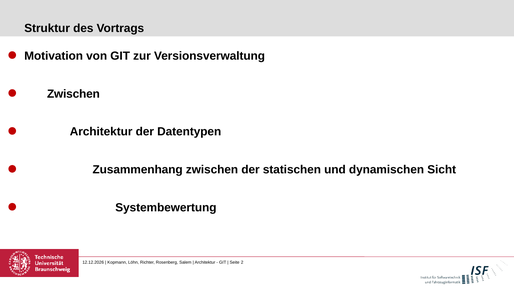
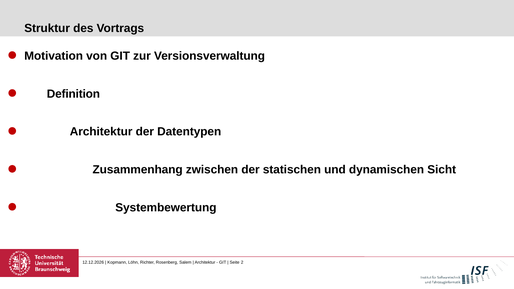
Zwischen: Zwischen -> Definition (73, 94)
